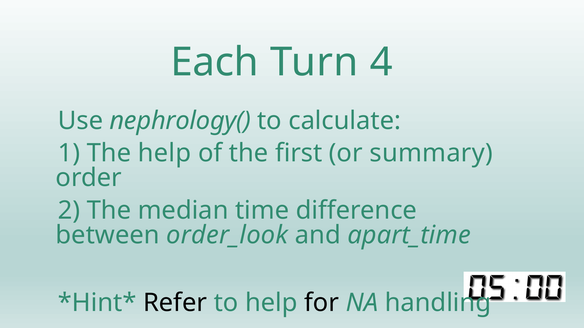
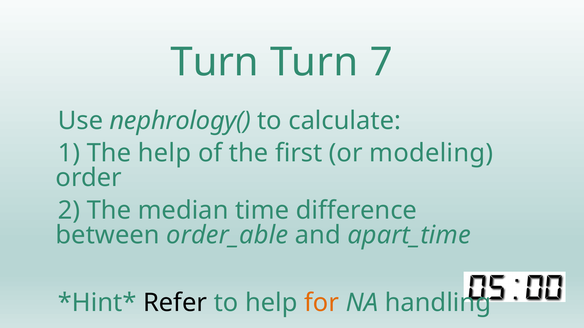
Each: Each -> Turn (215, 62)
4: 4 -> 7 (381, 62)
summary: summary -> modeling (431, 153)
order_look: order_look -> order_able (227, 235)
for colour: black -> orange (322, 303)
